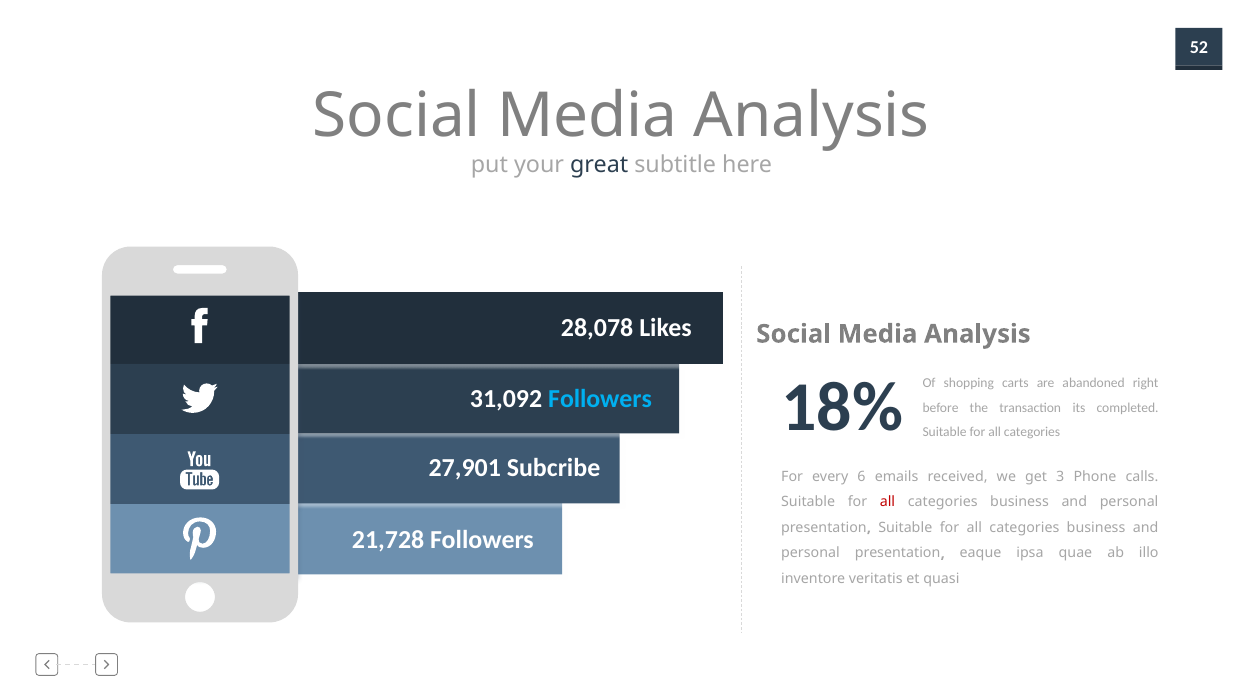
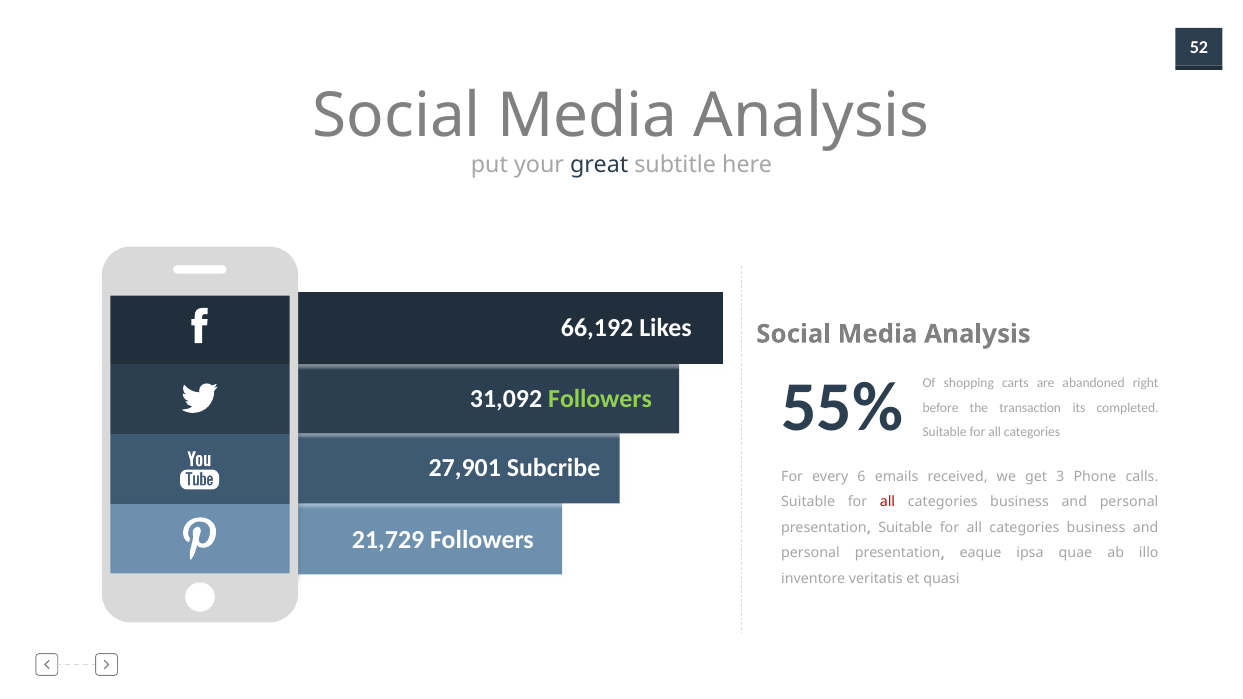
28,078: 28,078 -> 66,192 (597, 328)
18%: 18% -> 55% (842, 408)
Followers colour: light blue -> light green (600, 400)
21,728: 21,728 -> 21,729 (388, 540)
